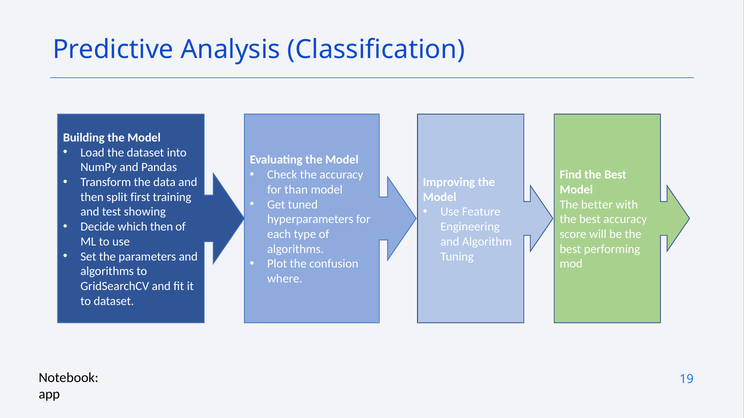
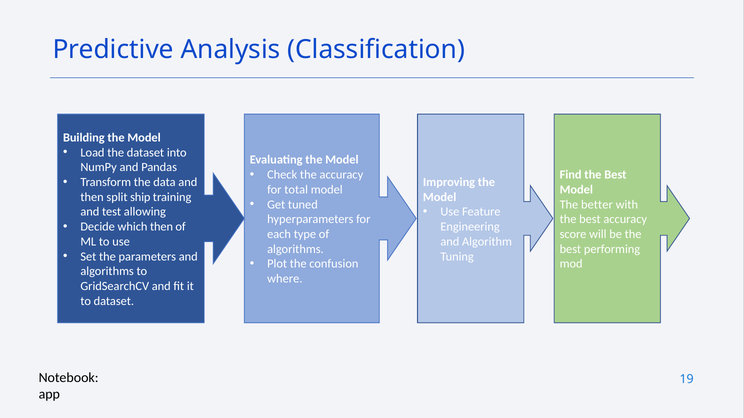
than: than -> total (296, 190)
first: first -> ship (140, 197)
showing: showing -> allowing (145, 212)
